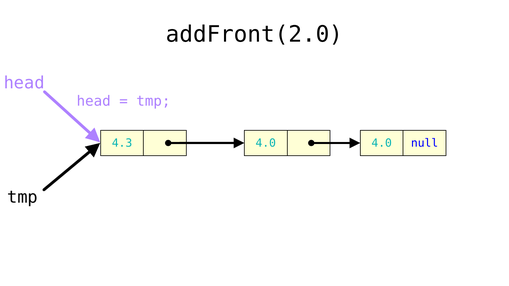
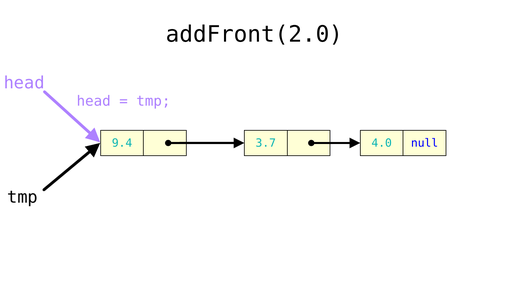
4.3: 4.3 -> 9.4 (122, 143)
4.0: 4.0 -> 3.7 (266, 143)
